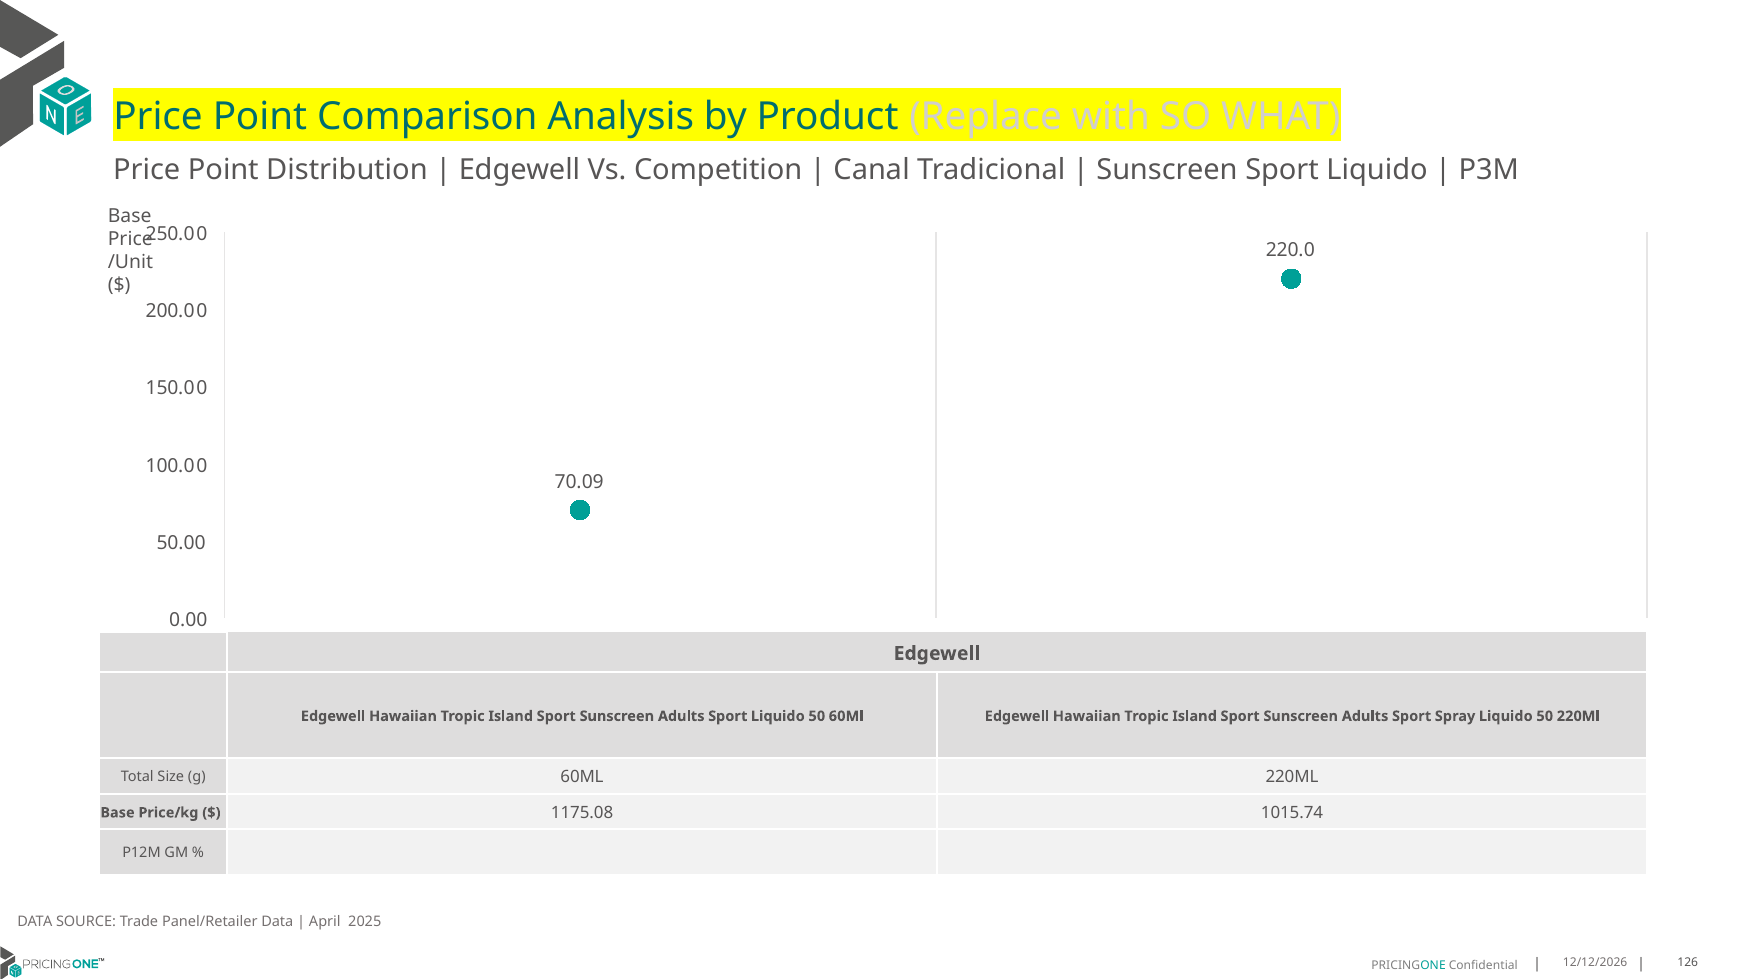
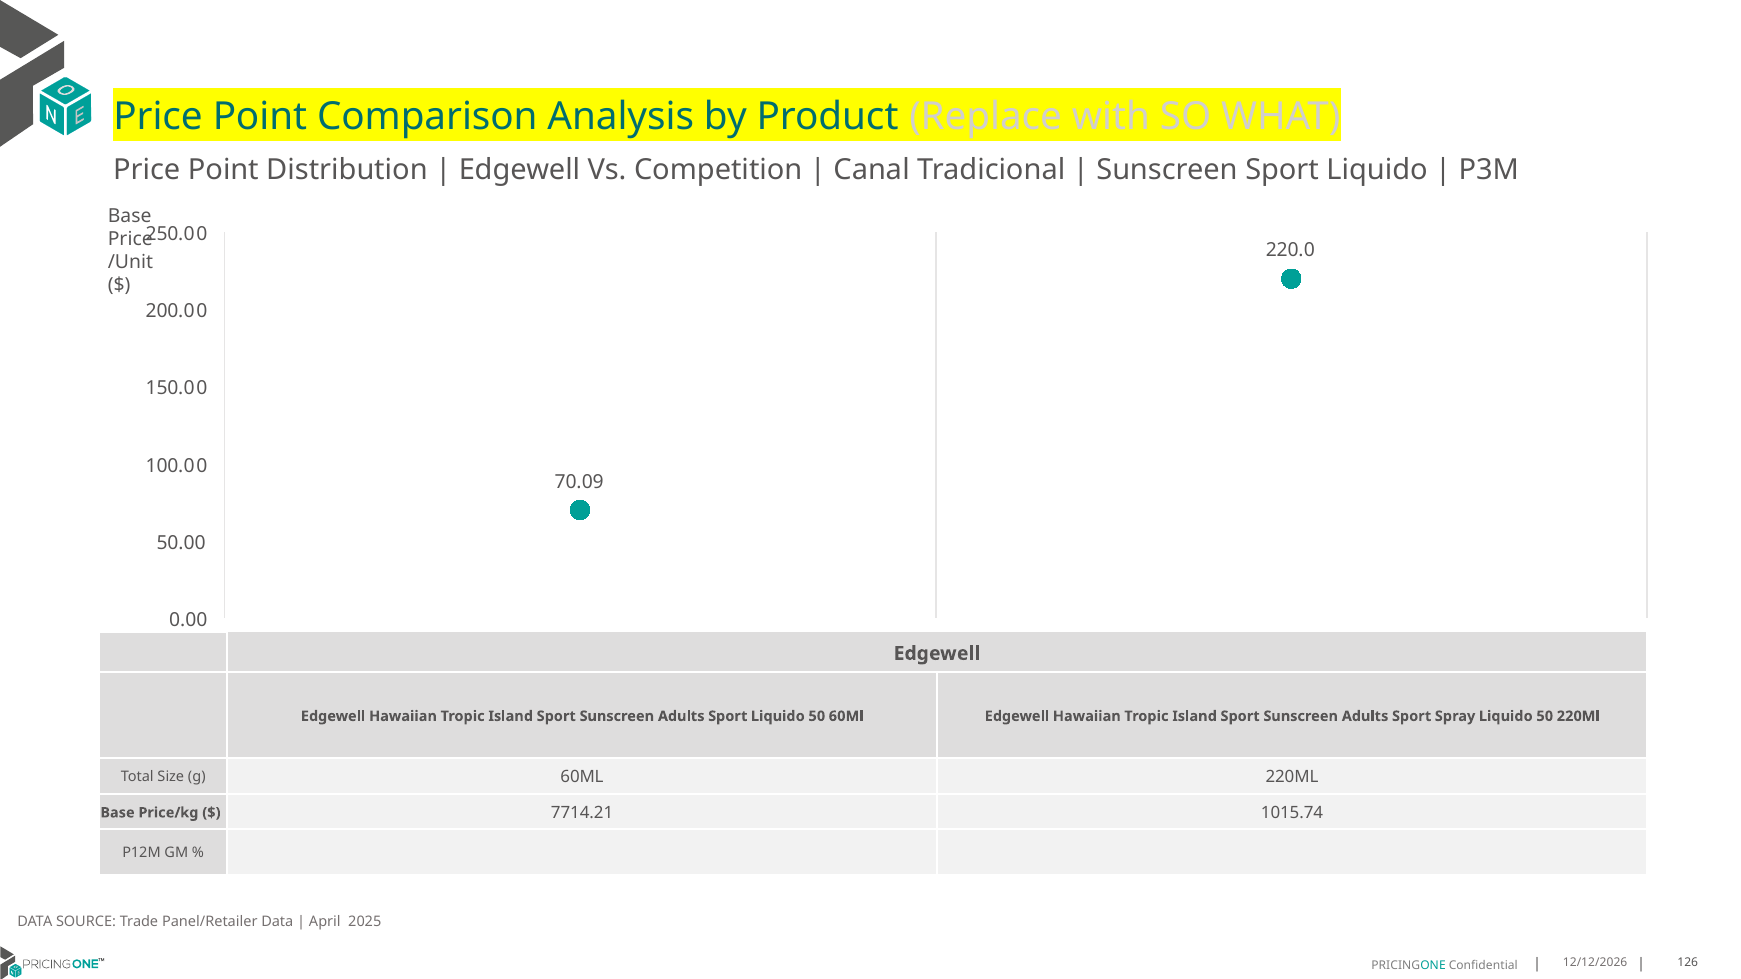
1175.08: 1175.08 -> 7714.21 (582, 813)
